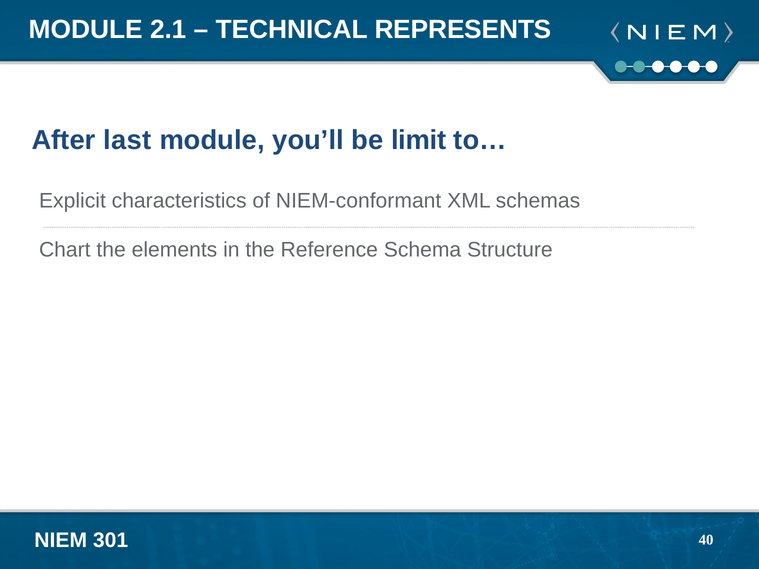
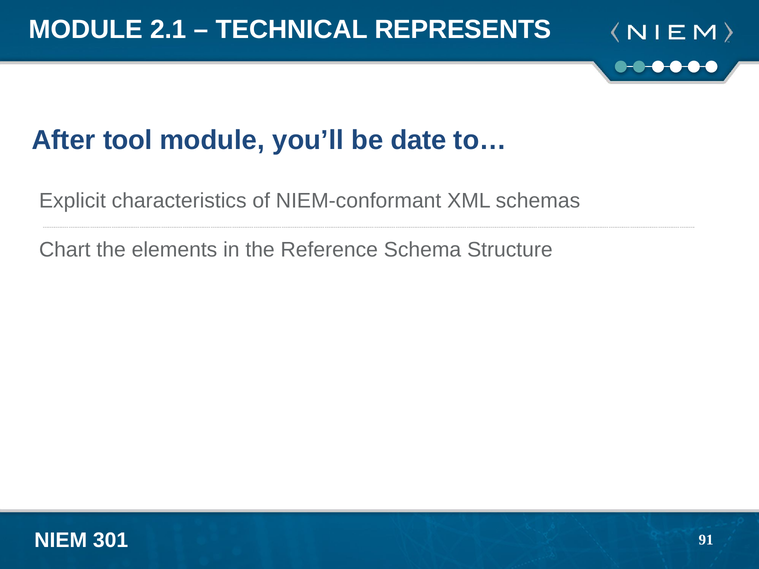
last: last -> tool (128, 140)
limit: limit -> date (419, 140)
40: 40 -> 91 (706, 540)
